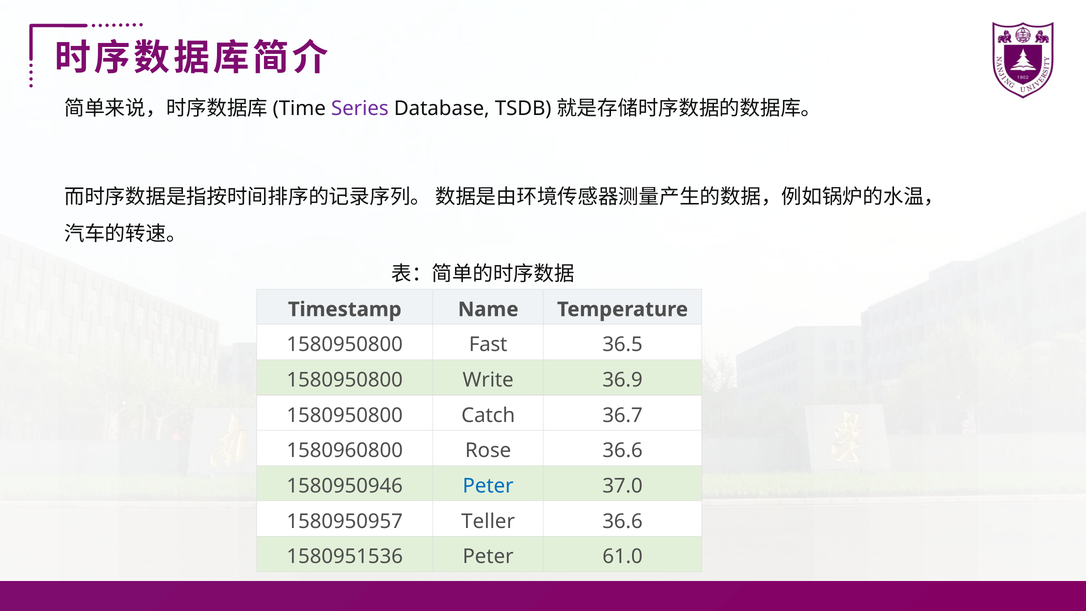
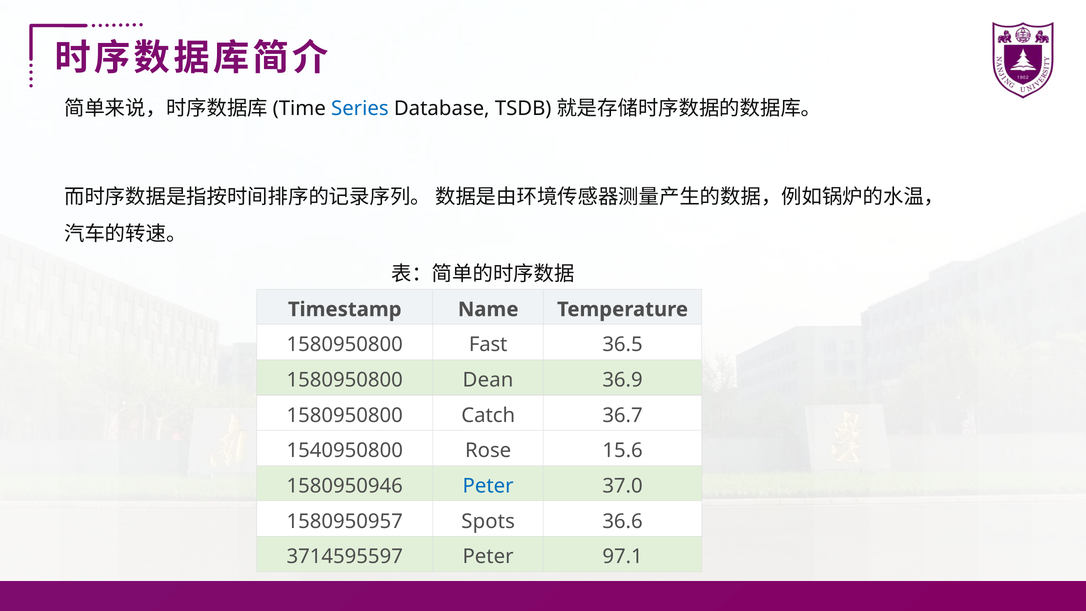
Series colour: purple -> blue (360, 109)
Write: Write -> Dean (488, 380)
1580960800: 1580960800 -> 1540950800 (345, 451)
Rose 36.6: 36.6 -> 15.6 (623, 451)
Teller: Teller -> Spots (488, 521)
1580951536: 1580951536 -> 3714595597 (345, 557)
61.0: 61.0 -> 97.1 (623, 557)
